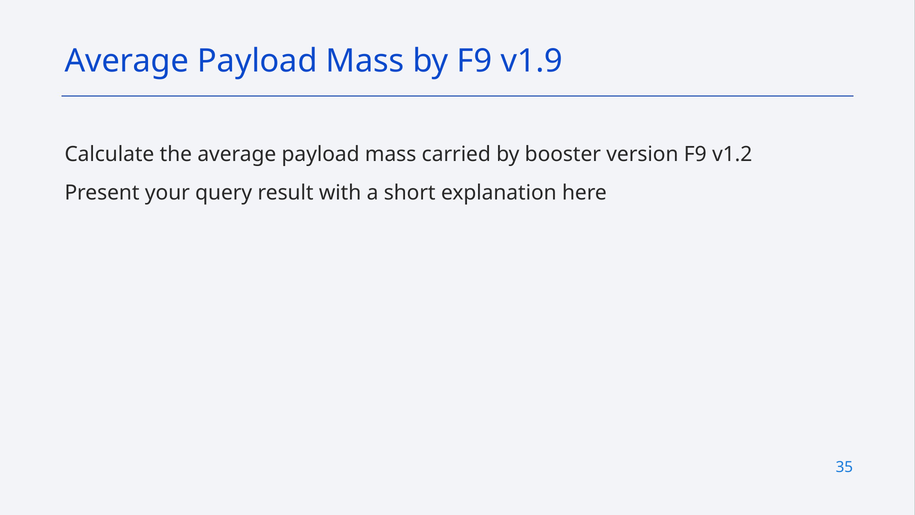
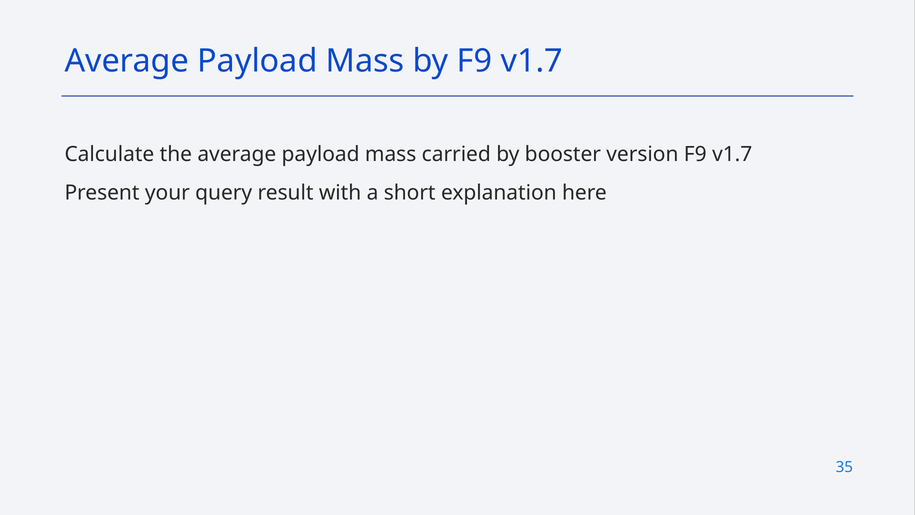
by F9 v1.9: v1.9 -> v1.7 (532, 61)
version F9 v1.2: v1.2 -> v1.7 (732, 154)
